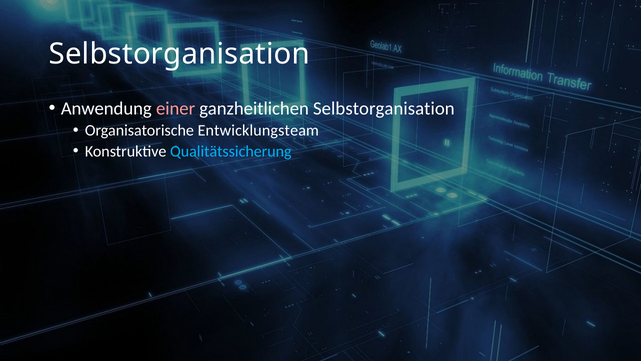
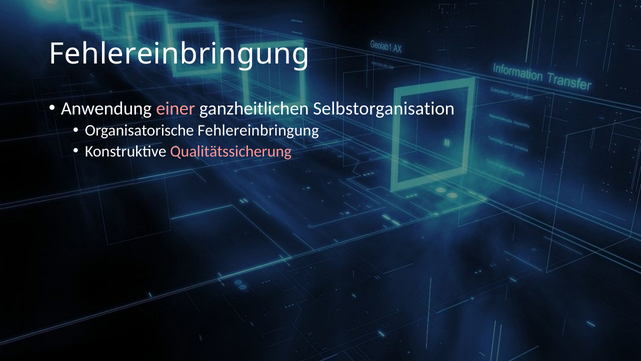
Selbstorganisation: Selbstorganisation -> Fehlereinbringung (179, 54)
Organisatorische Entwicklungsteam: Entwicklungsteam -> Fehlereinbringung (258, 130)
Qualitätssicherung colour: light blue -> pink (231, 151)
